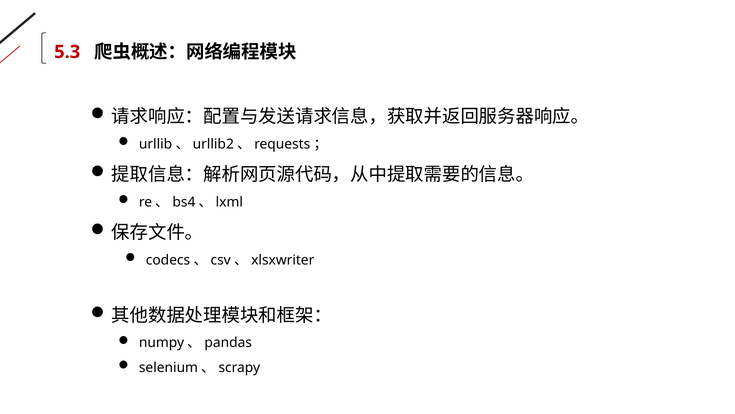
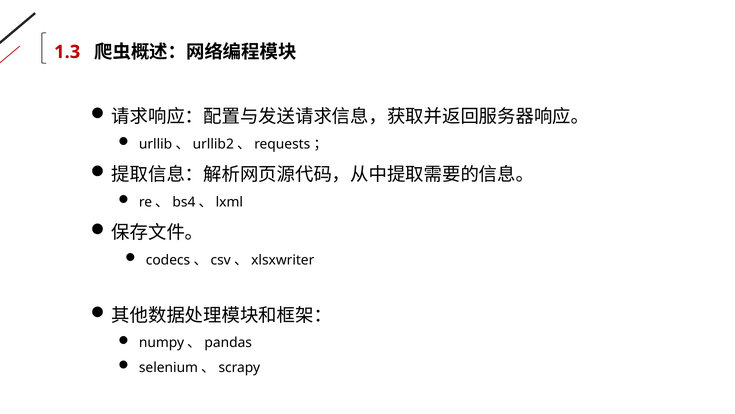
5.3: 5.3 -> 1.3 (67, 52)
